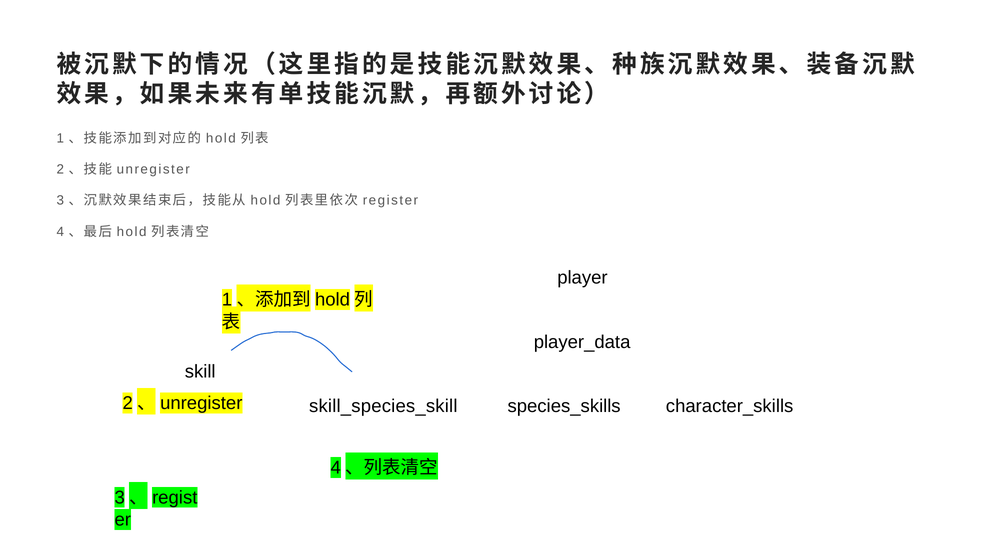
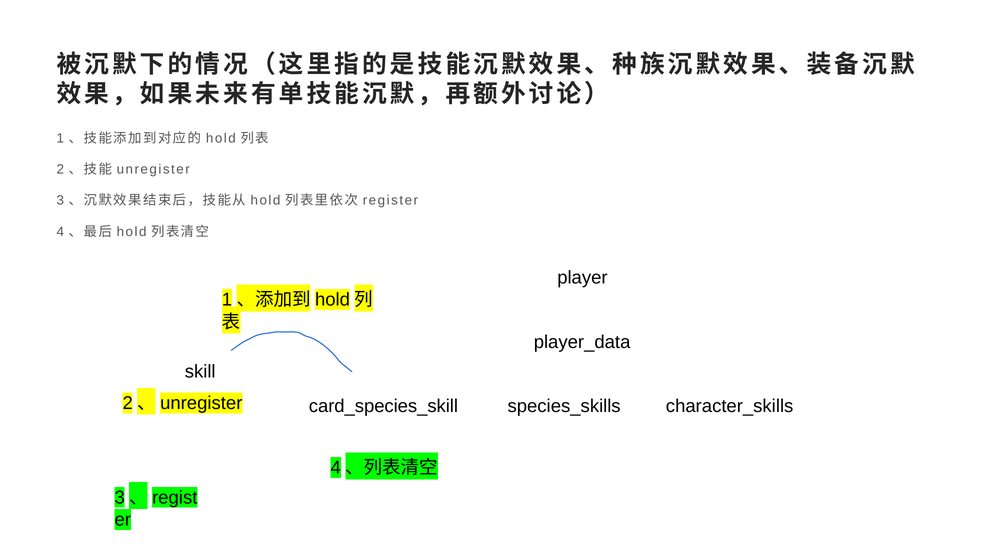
skill_species_skill: skill_species_skill -> card_species_skill (383, 407)
